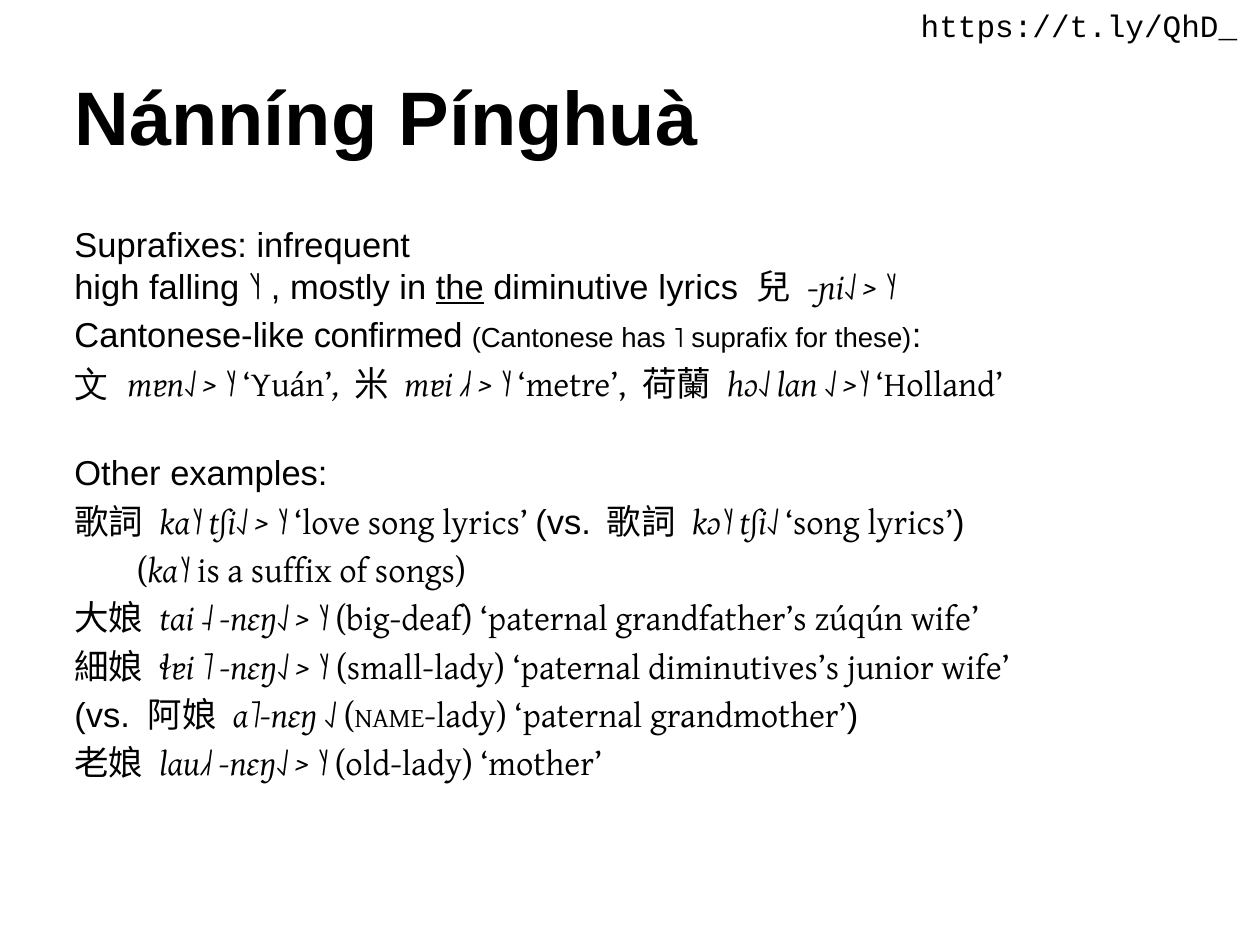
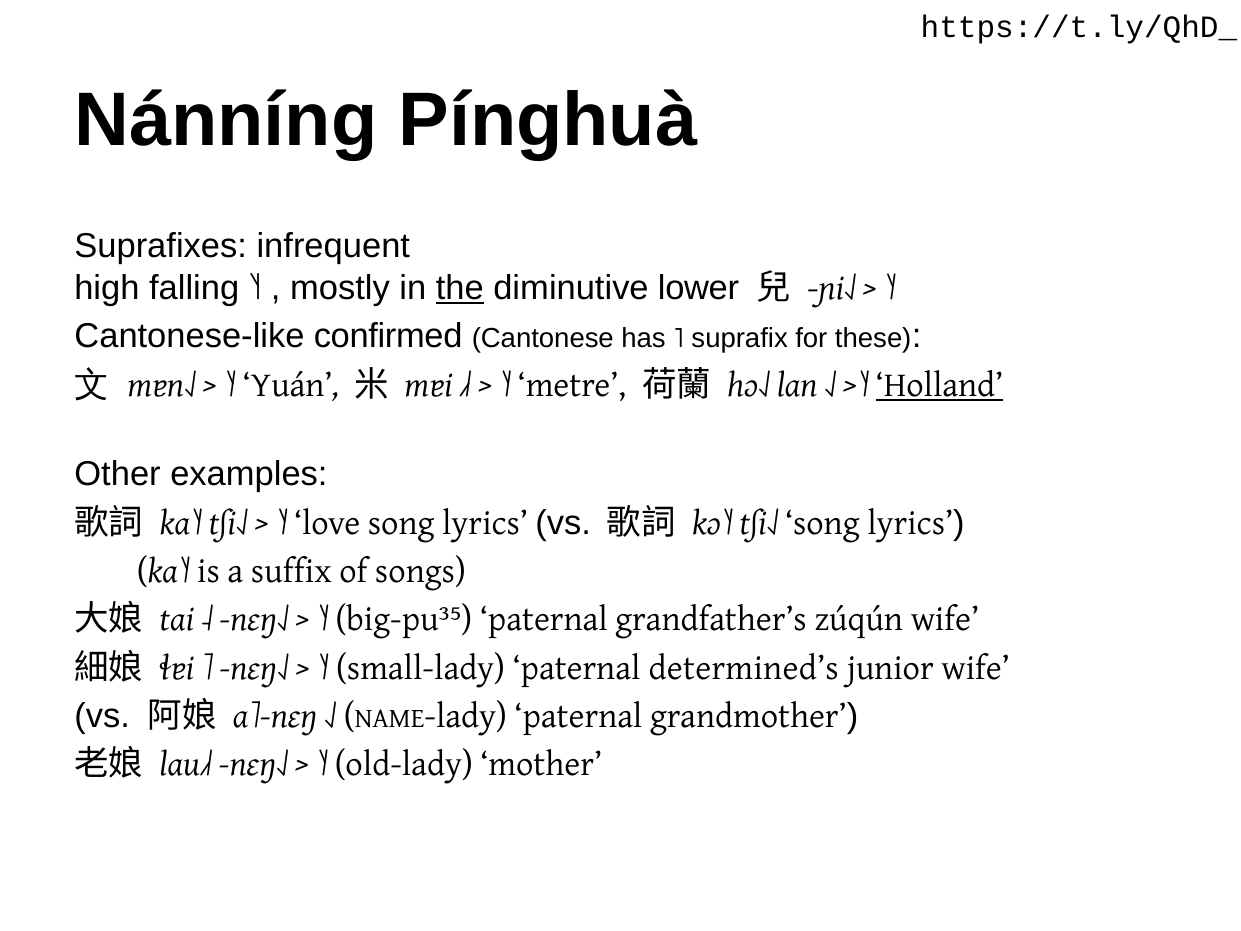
diminutive lyrics: lyrics -> lower (698, 288)
Holland underline: none -> present (940, 385)
big-deaf: big-deaf -> big-pu³⁵ (404, 619)
diminutives’s: diminutives’s -> determined’s (744, 668)
